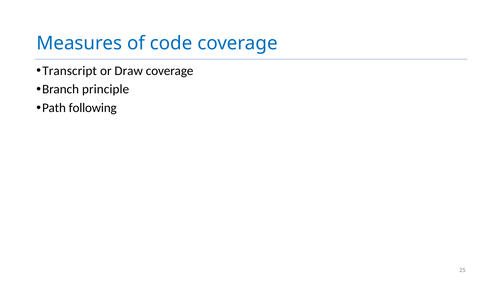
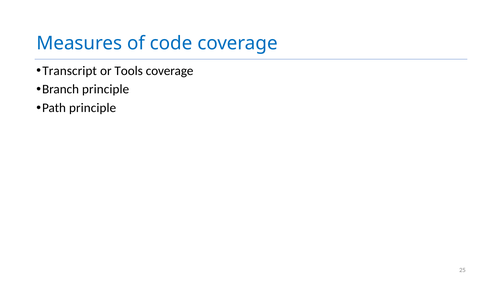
Draw: Draw -> Tools (129, 71)
Path following: following -> principle (93, 108)
